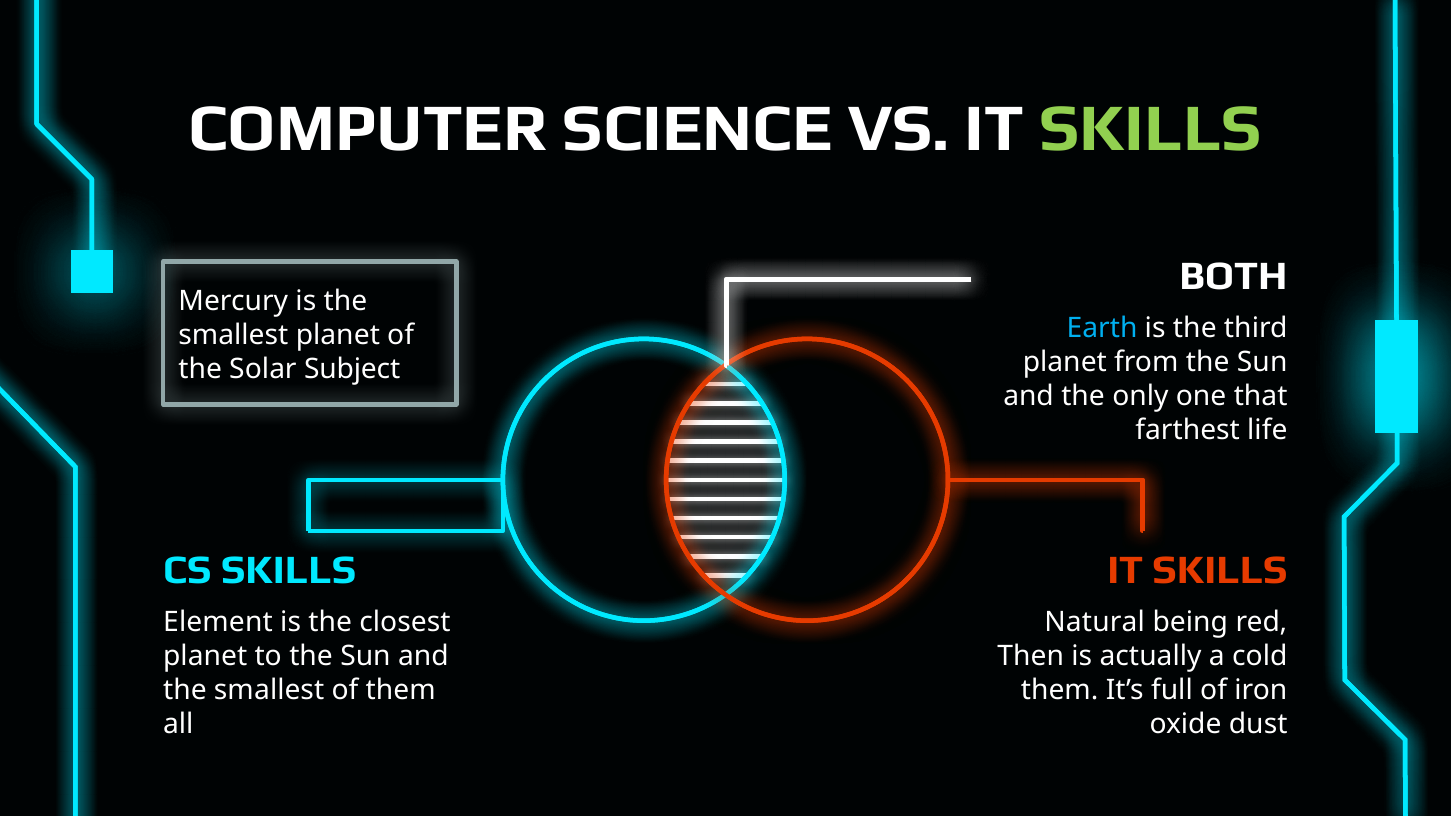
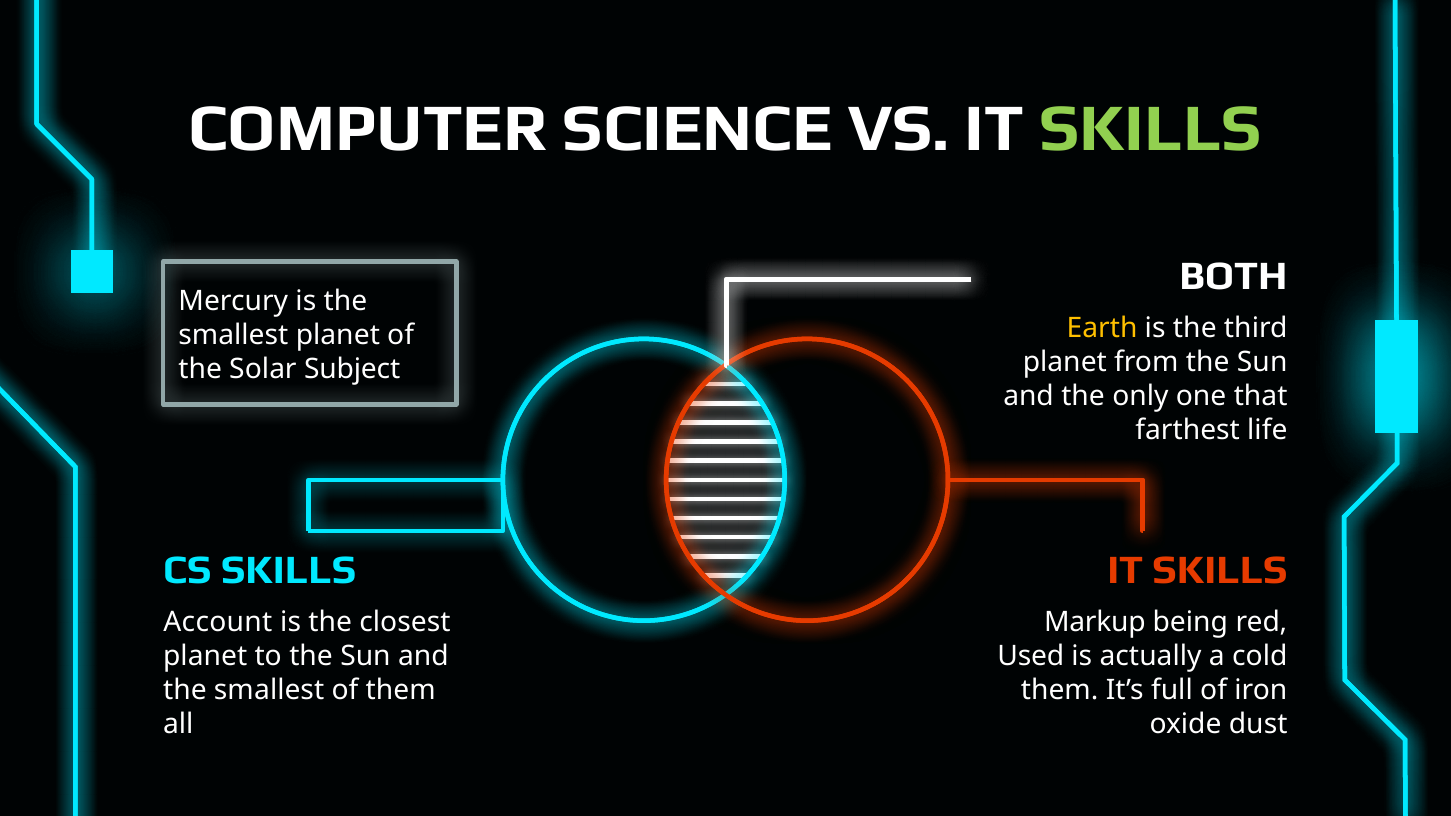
Earth colour: light blue -> yellow (1102, 329)
Element: Element -> Account (218, 622)
Natural: Natural -> Markup (1095, 622)
Then: Then -> Used (1031, 656)
